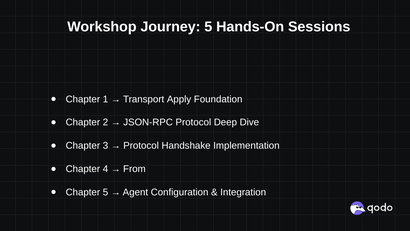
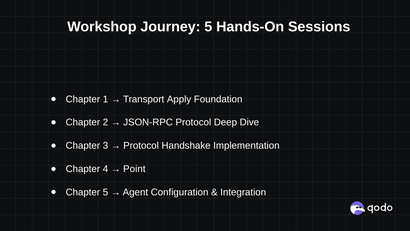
From: From -> Point (134, 169)
